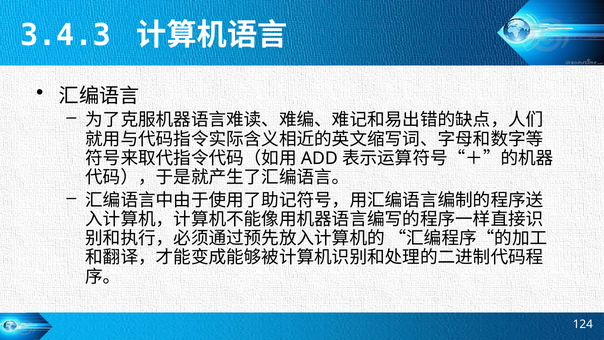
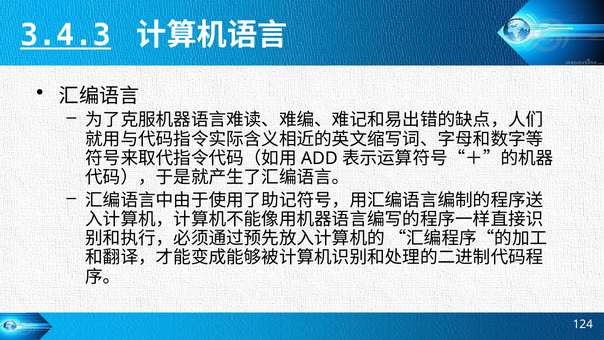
3.4.3 underline: none -> present (66, 35)
